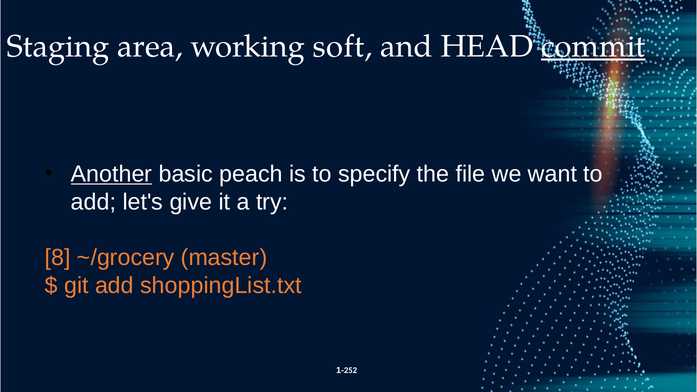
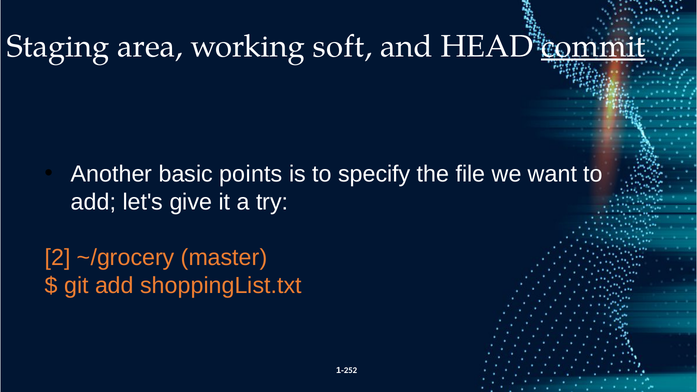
Another underline: present -> none (112, 174)
peach: peach -> points (251, 174)
8: 8 -> 2 (58, 258)
